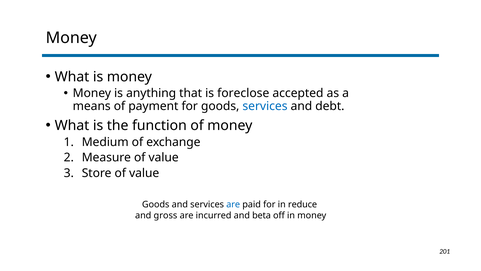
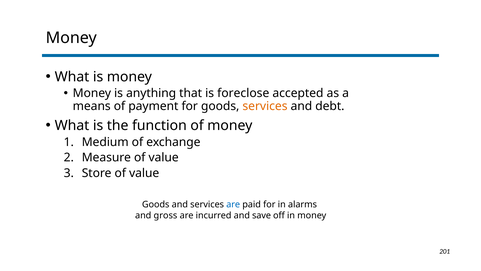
services colour: blue -> orange (265, 106)
reduce: reduce -> alarms (303, 204)
beta: beta -> save (262, 215)
